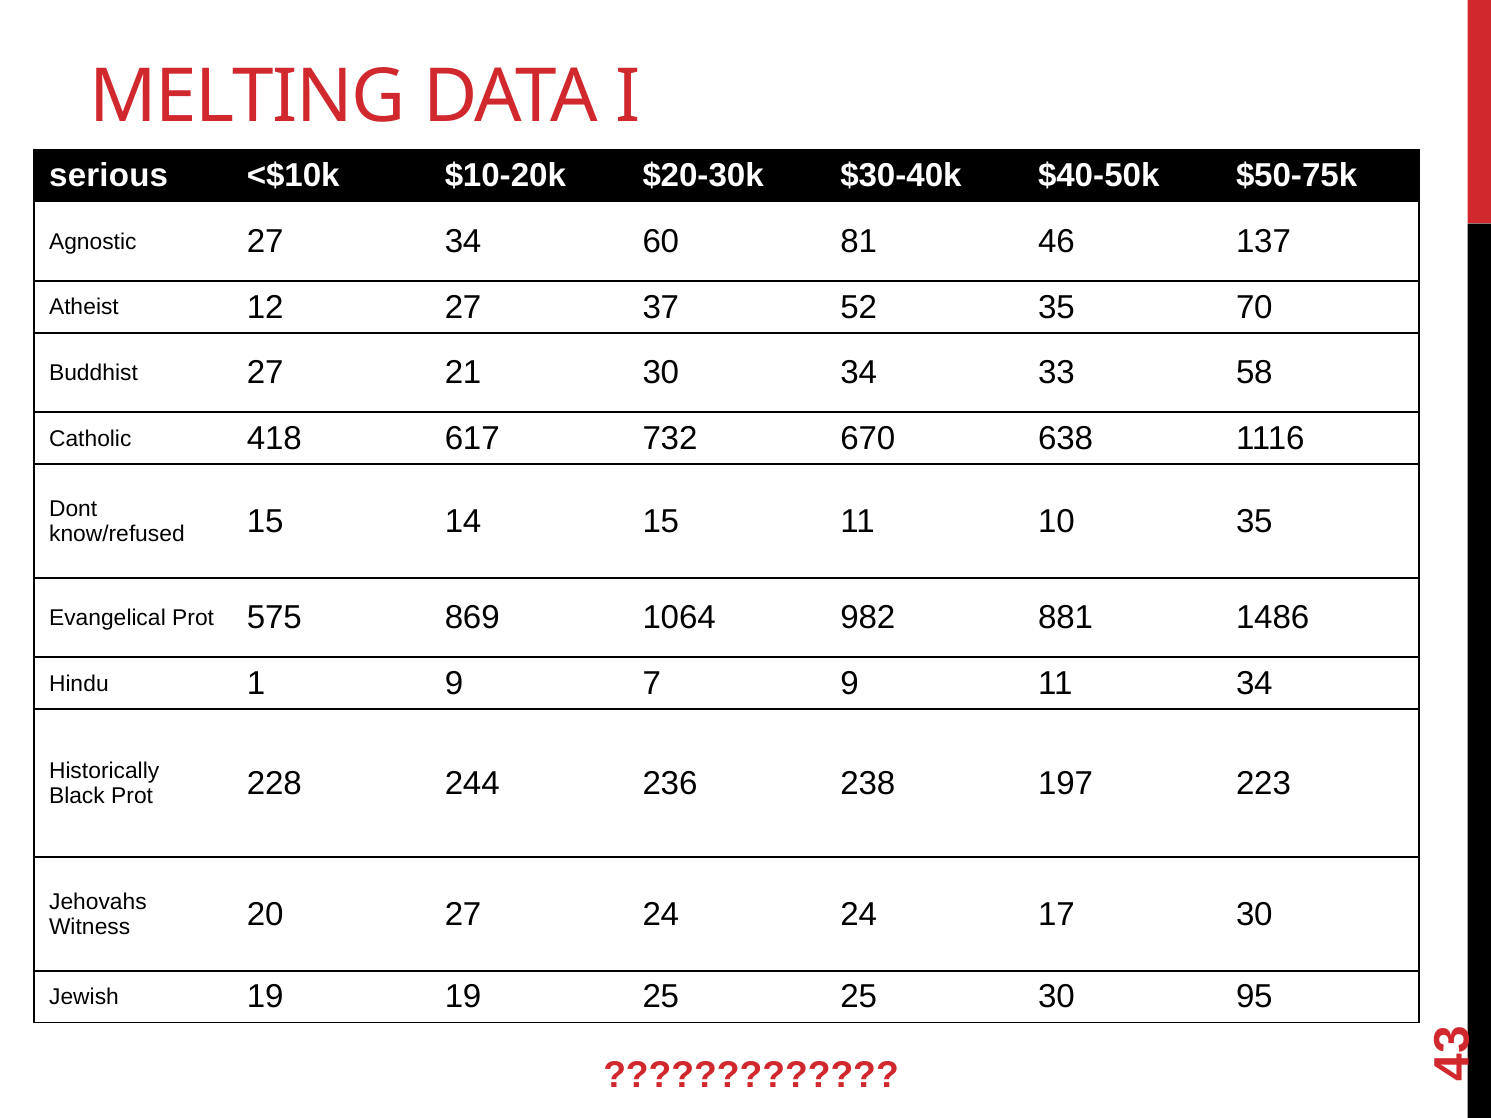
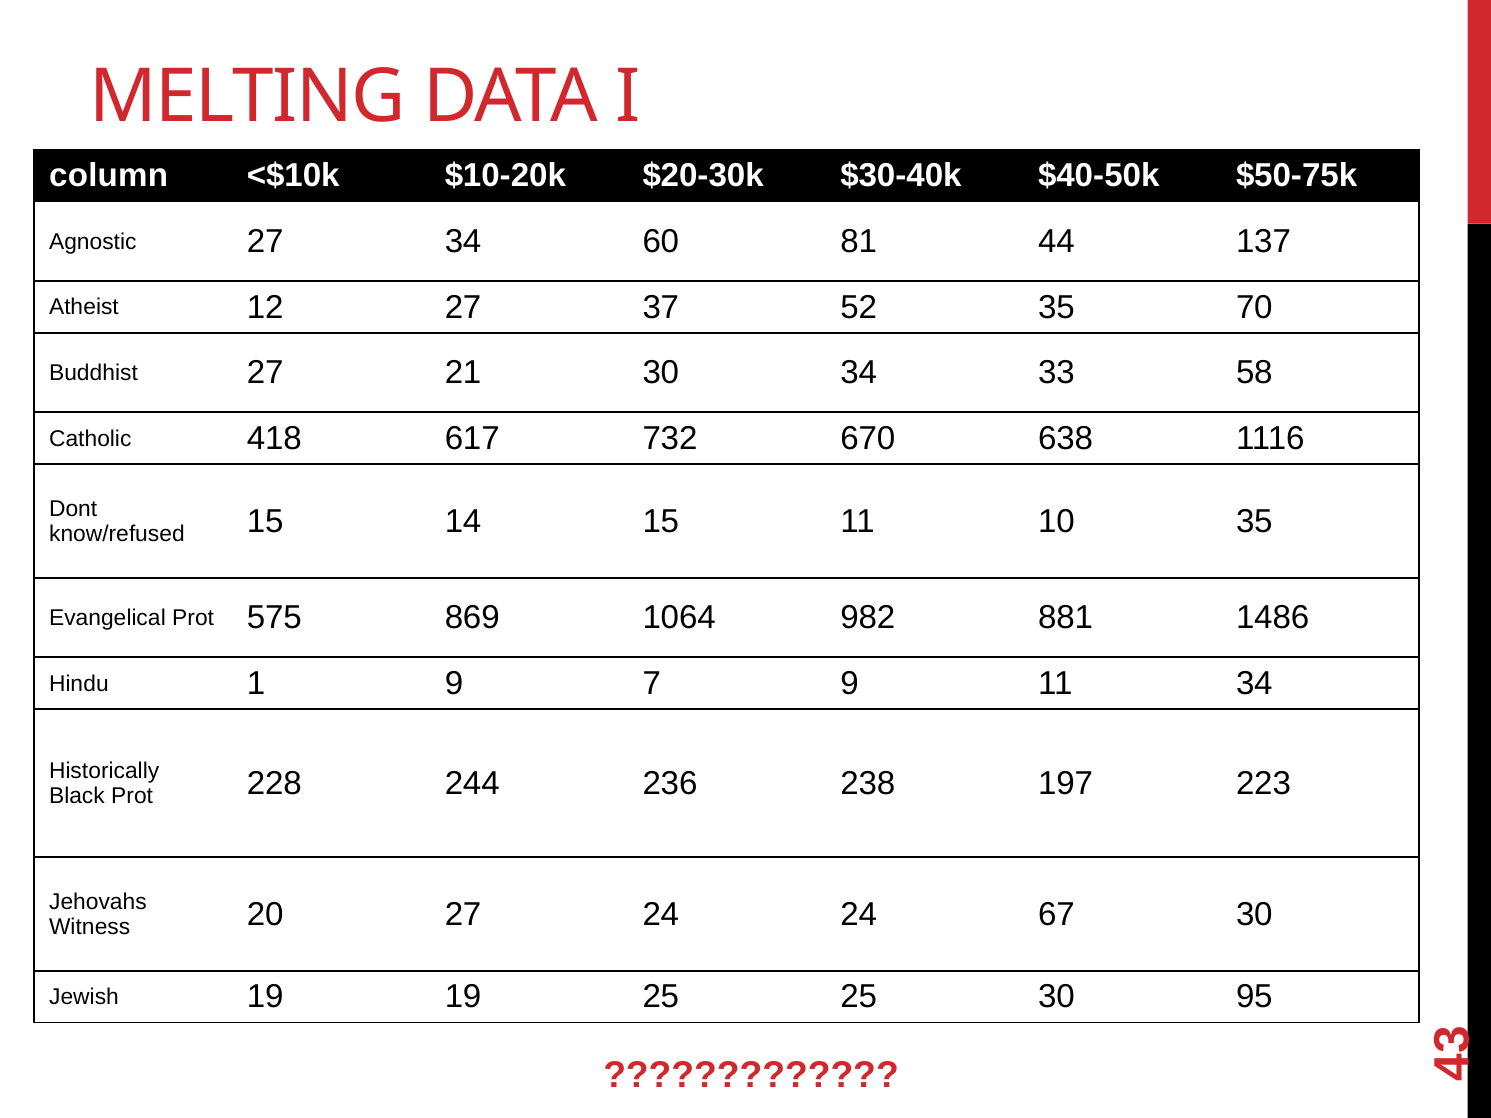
serious: serious -> column (109, 176)
46: 46 -> 44 (1057, 242)
17: 17 -> 67 (1057, 914)
